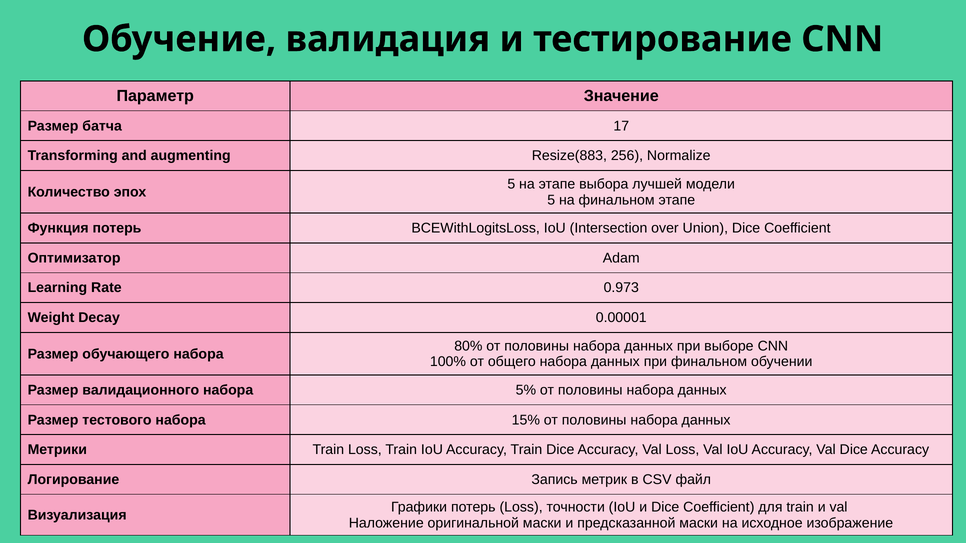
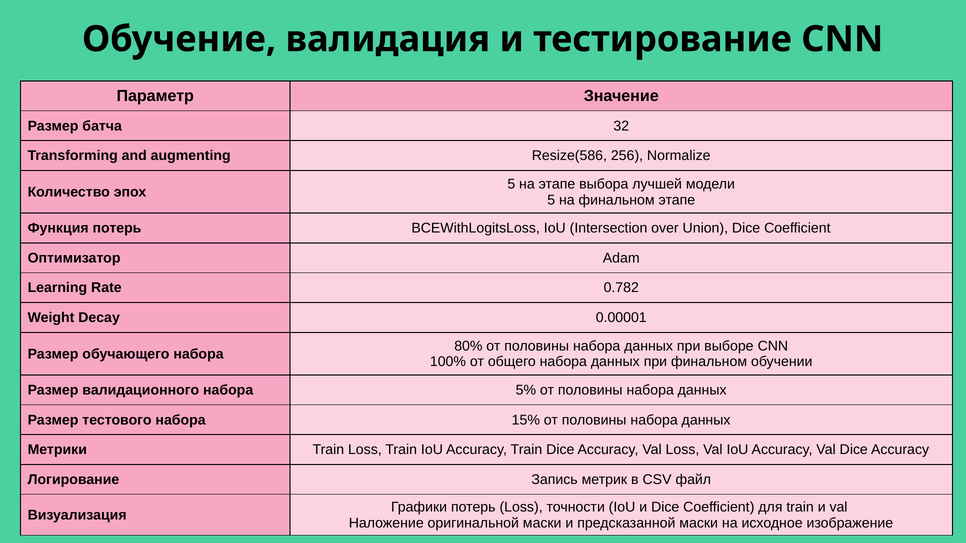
17: 17 -> 32 (621, 126)
Resize(883: Resize(883 -> Resize(586 (569, 156)
0.973: 0.973 -> 0.782 (621, 288)
